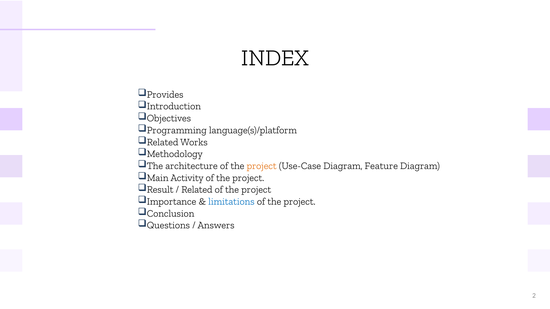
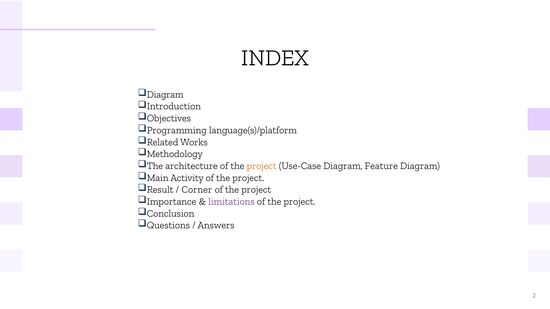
Provides: Provides -> Diagram (165, 95)
Related: Related -> Corner (197, 190)
limitations colour: blue -> purple (231, 202)
